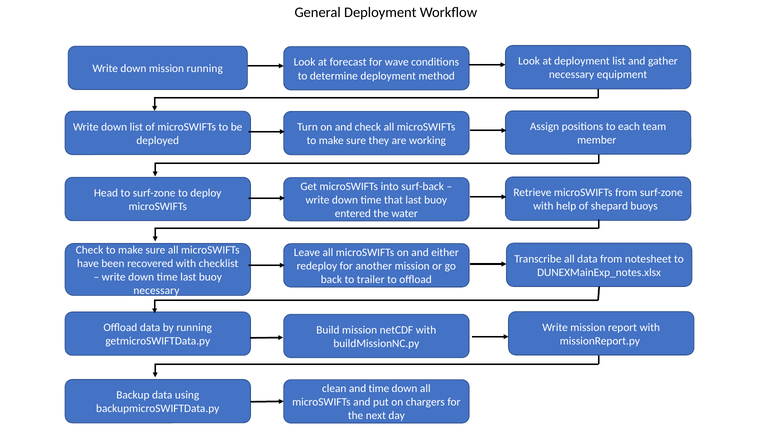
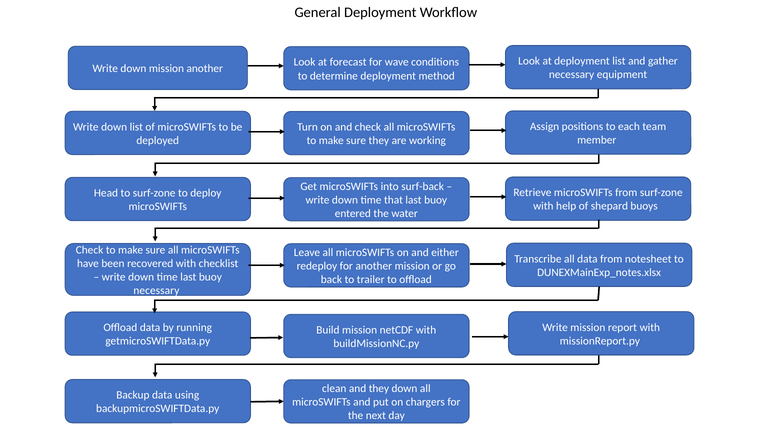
mission running: running -> another (205, 69)
and time: time -> they (379, 389)
